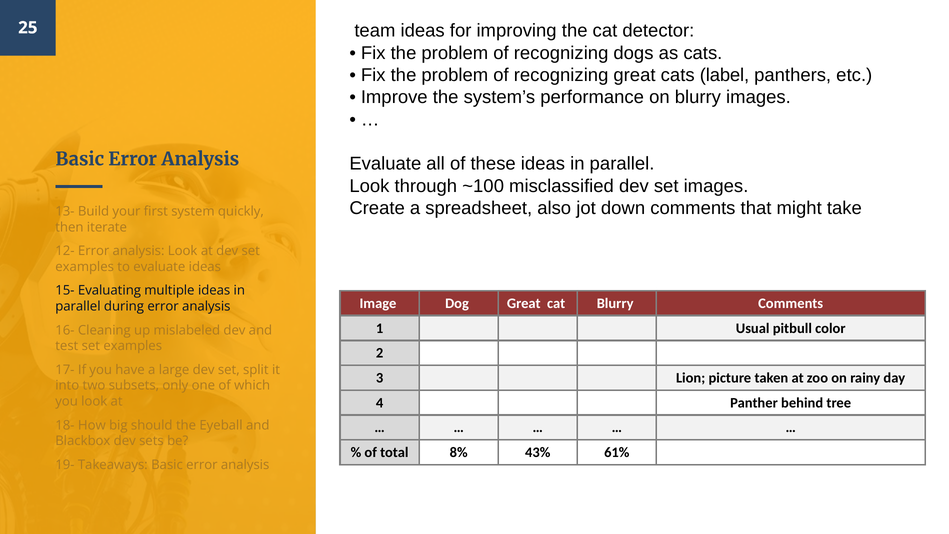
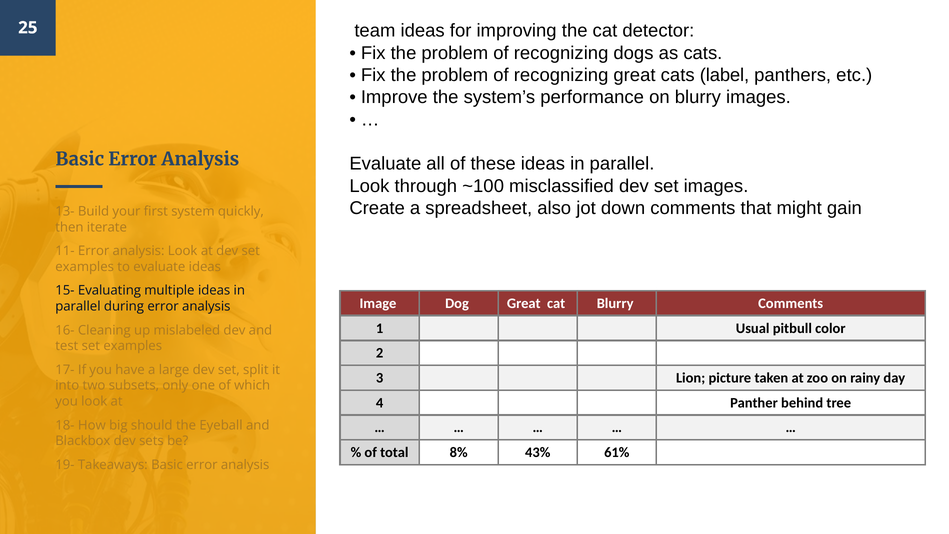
take: take -> gain (844, 208)
12-: 12- -> 11- (65, 251)
